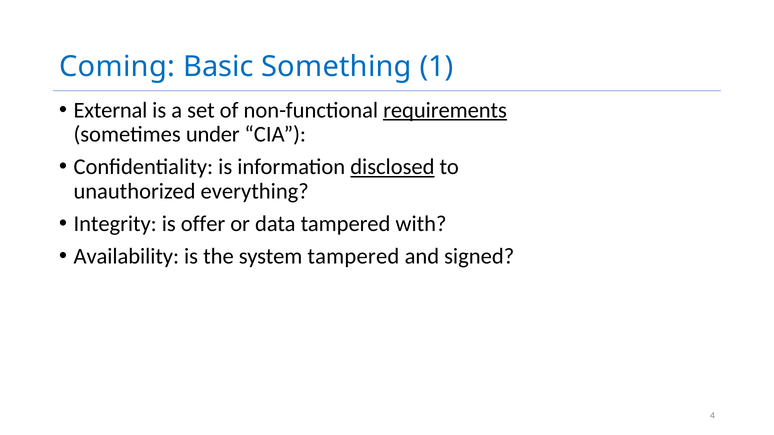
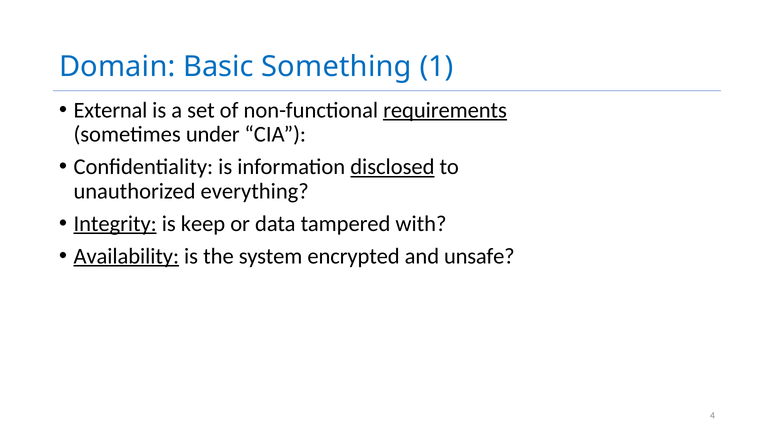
Coming: Coming -> Domain (117, 67)
Integrity underline: none -> present (115, 224)
offer: offer -> keep (203, 224)
Availability underline: none -> present (126, 256)
system tampered: tampered -> encrypted (354, 256)
signed: signed -> unsafe (479, 256)
